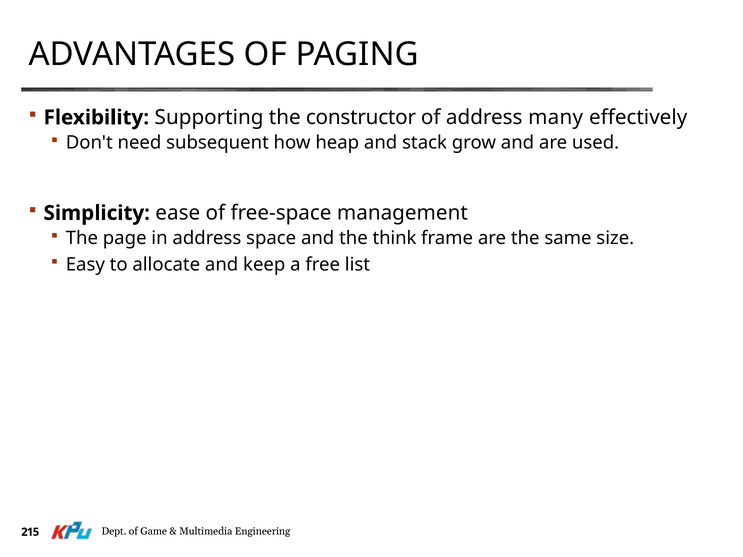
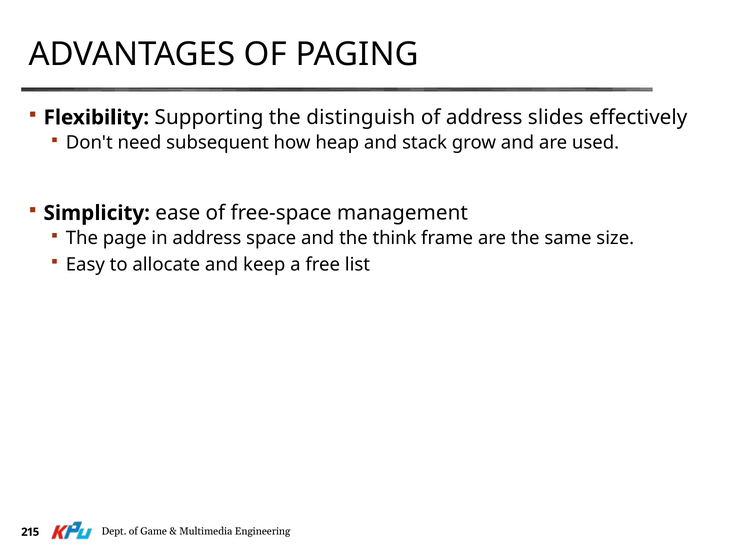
constructor: constructor -> distinguish (361, 118)
many: many -> slides (556, 118)
